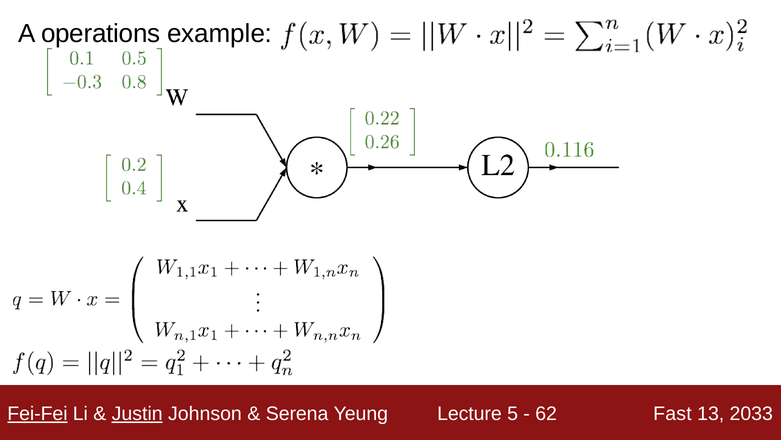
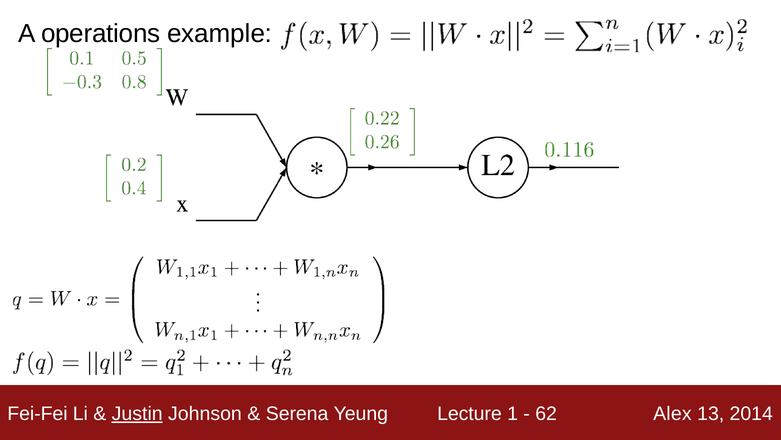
Fei-Fei underline: present -> none (37, 413)
5: 5 -> 1 (513, 413)
Fast: Fast -> Alex (672, 413)
2033: 2033 -> 2014 (751, 413)
